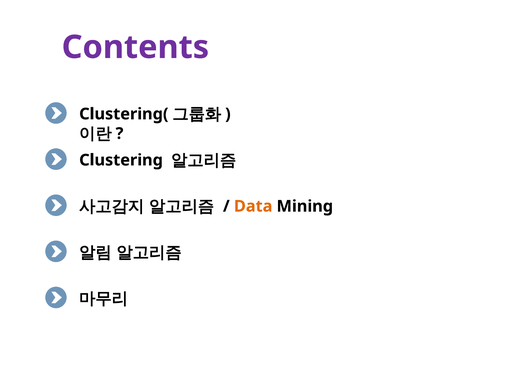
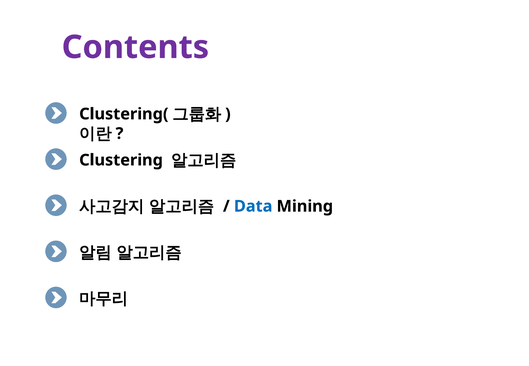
Data colour: orange -> blue (253, 206)
